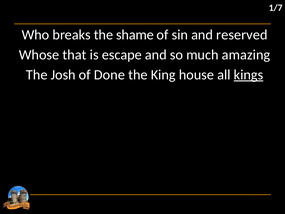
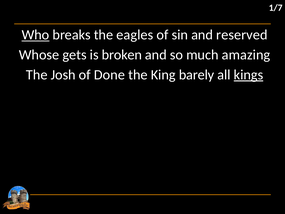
Who underline: none -> present (35, 35)
shame: shame -> eagles (135, 35)
that: that -> gets (75, 55)
escape: escape -> broken (122, 55)
house: house -> barely (197, 75)
